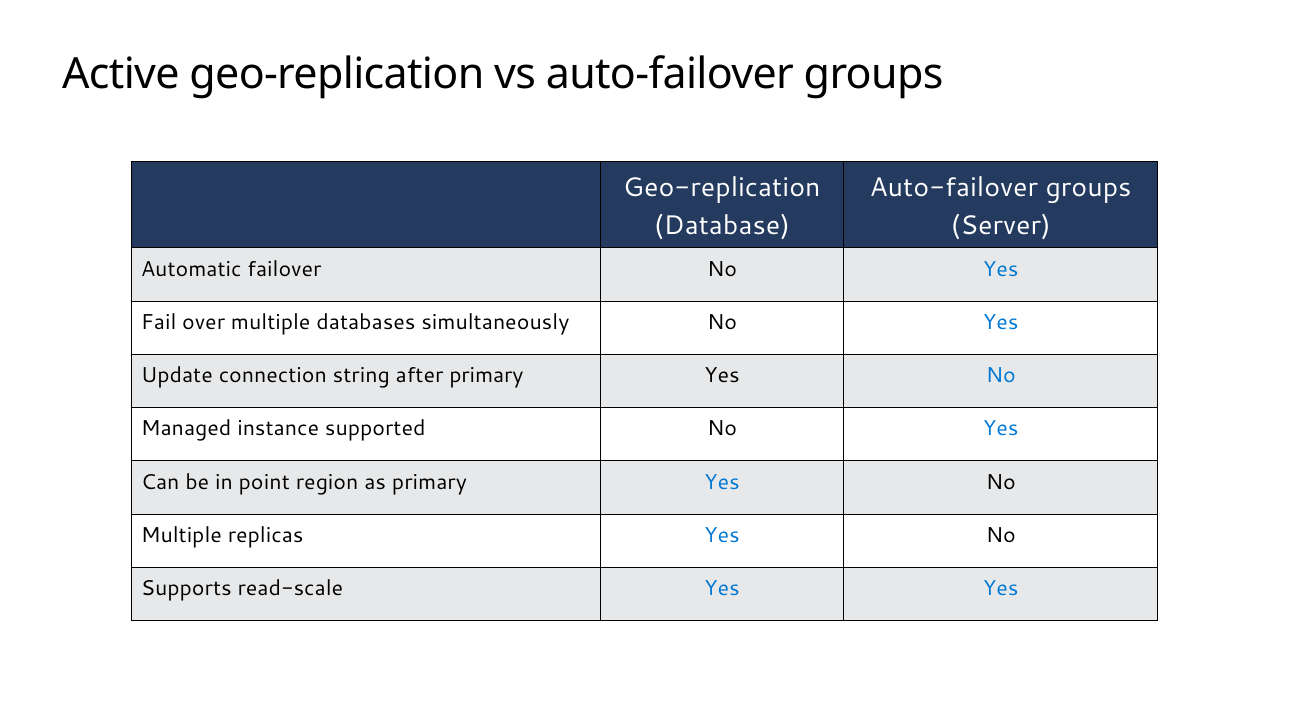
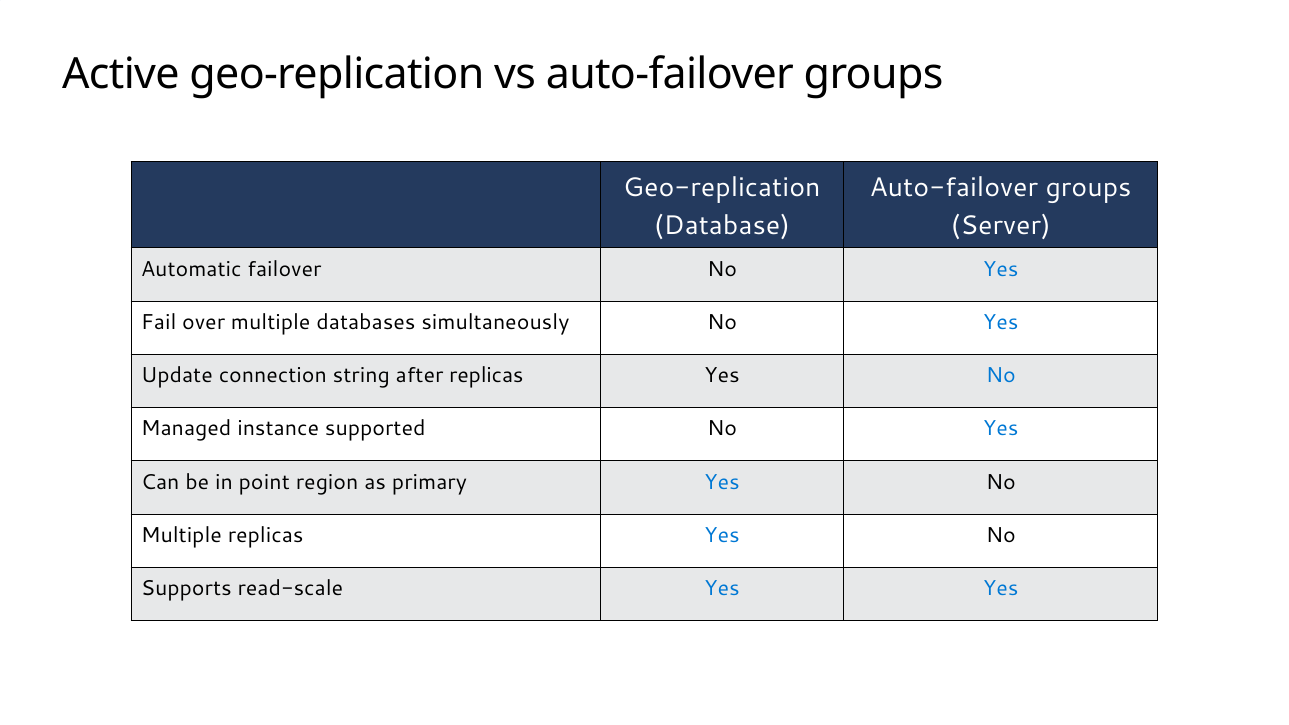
after primary: primary -> replicas (486, 376)
